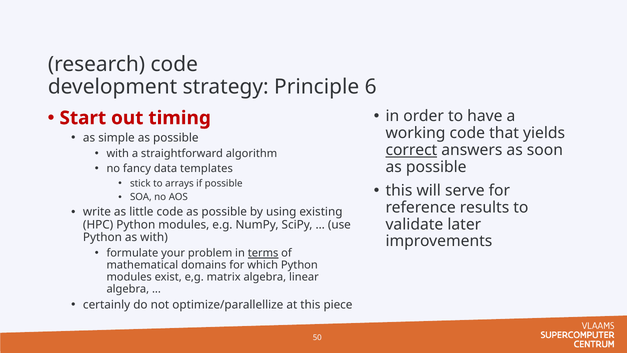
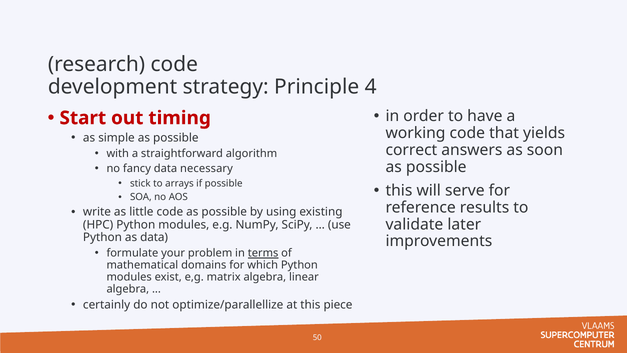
6: 6 -> 4 (371, 87)
correct underline: present -> none (411, 150)
templates: templates -> necessary (206, 169)
as with: with -> data (154, 237)
